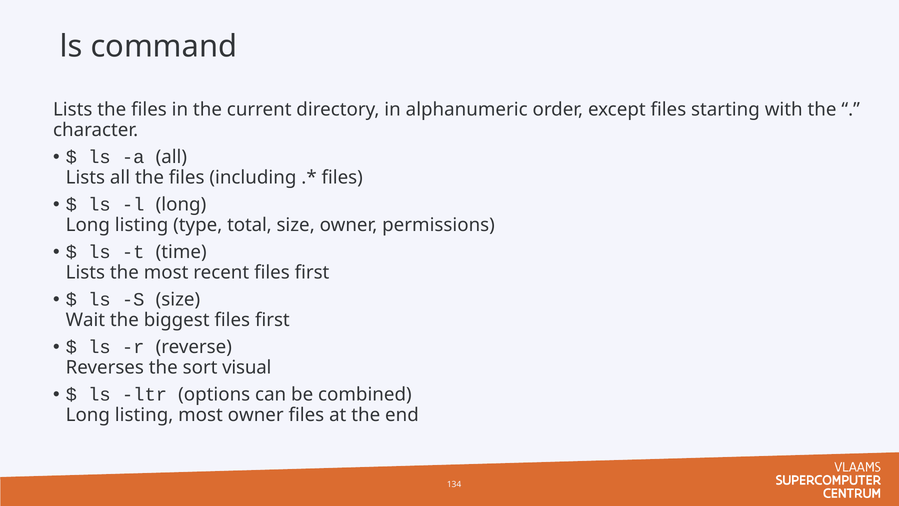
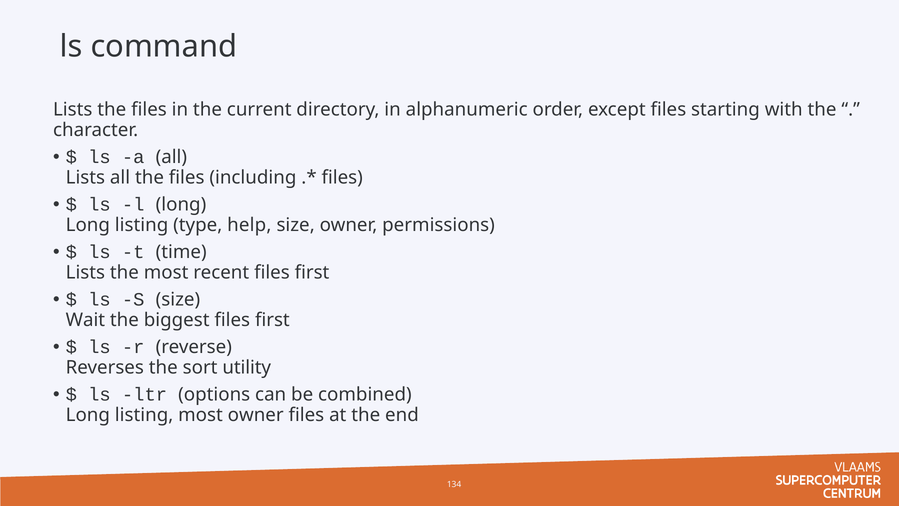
total: total -> help (249, 225)
visual: visual -> utility (247, 367)
